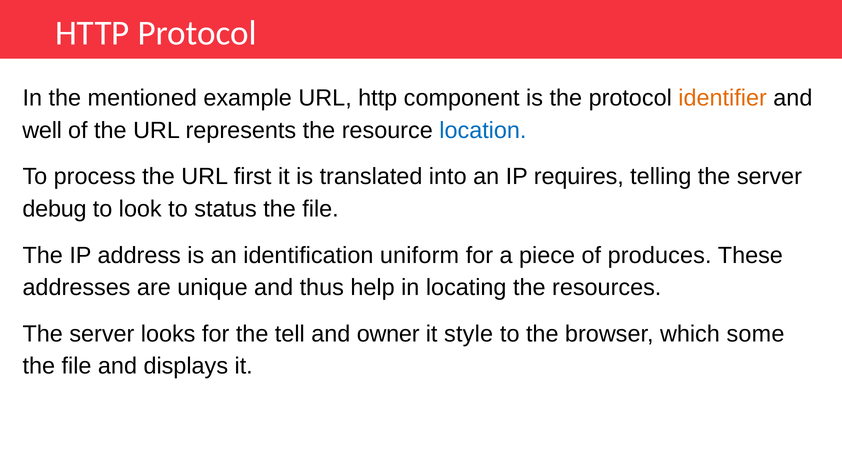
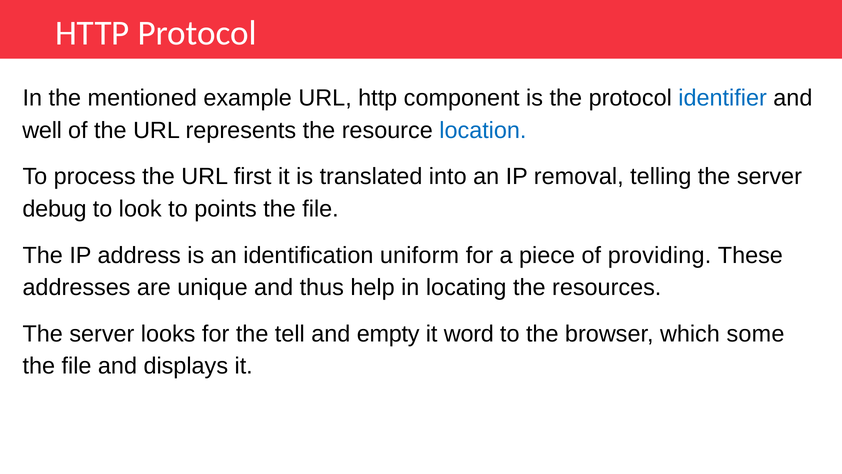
identifier colour: orange -> blue (723, 98)
requires: requires -> removal (579, 176)
status: status -> points (226, 209)
produces: produces -> providing (660, 255)
owner: owner -> empty (388, 334)
style: style -> word (469, 334)
